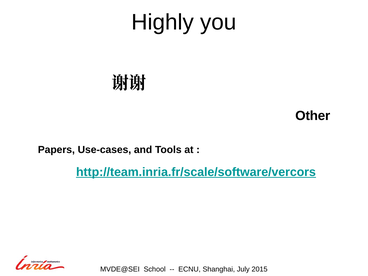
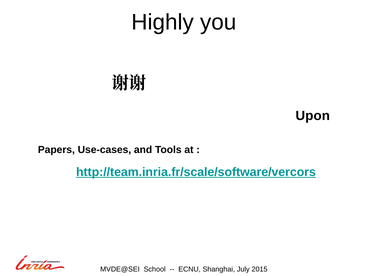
Other: Other -> Upon (313, 116)
